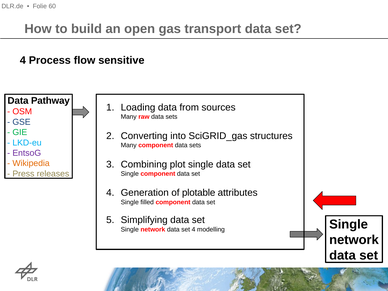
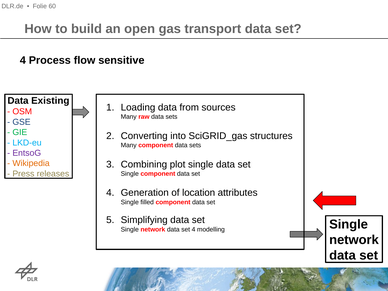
Pathway: Pathway -> Existing (50, 101)
plotable: plotable -> location (199, 193)
